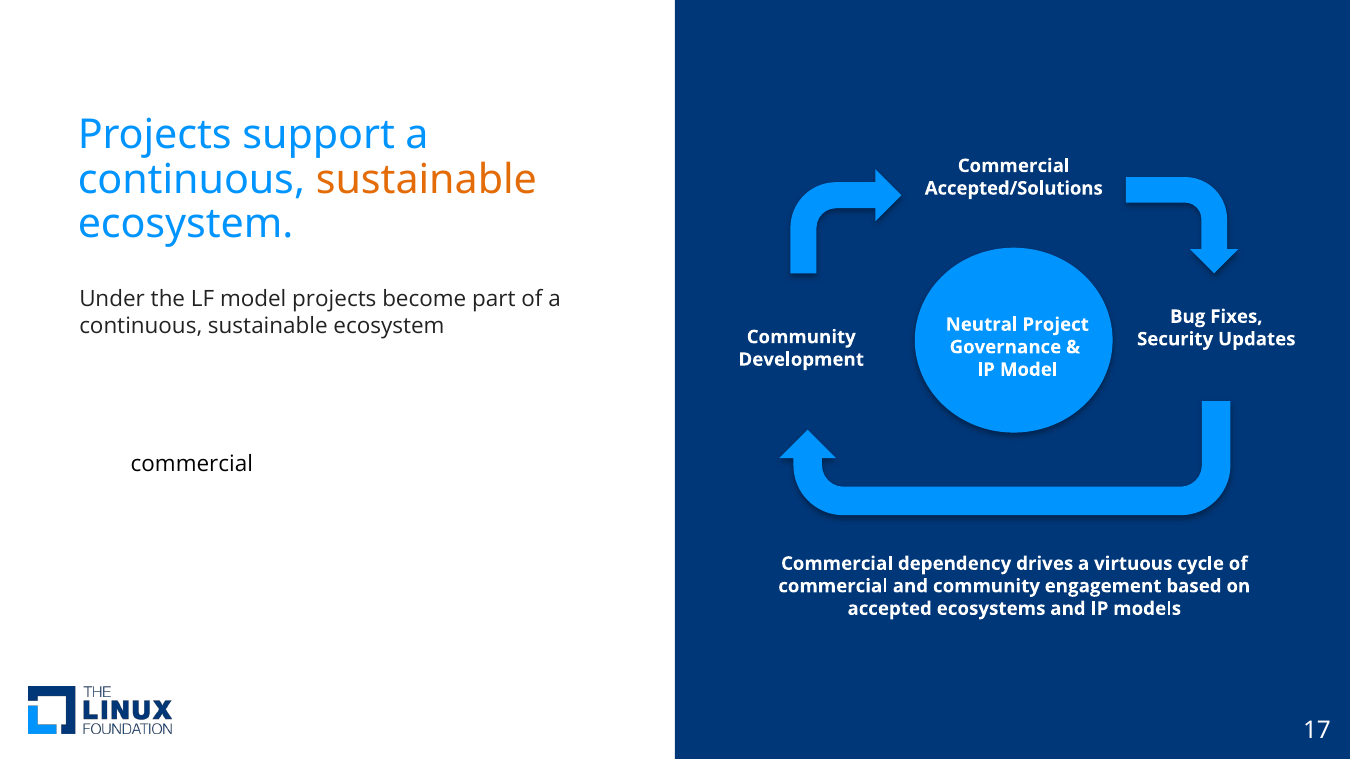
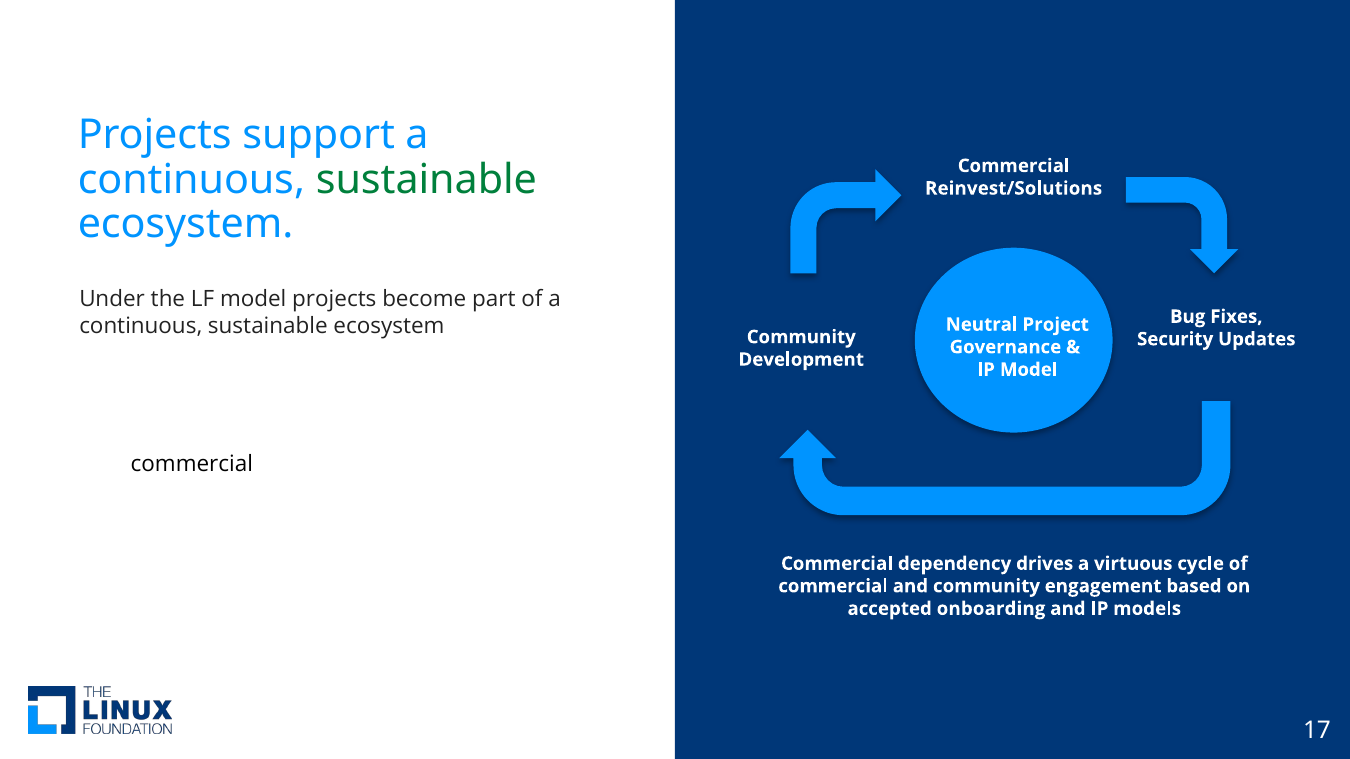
sustainable colour: orange -> green (426, 180)
Accepted/Solutions: Accepted/Solutions -> Reinvest/Solutions (1014, 188)
ecosystems: ecosystems -> onboarding (991, 609)
